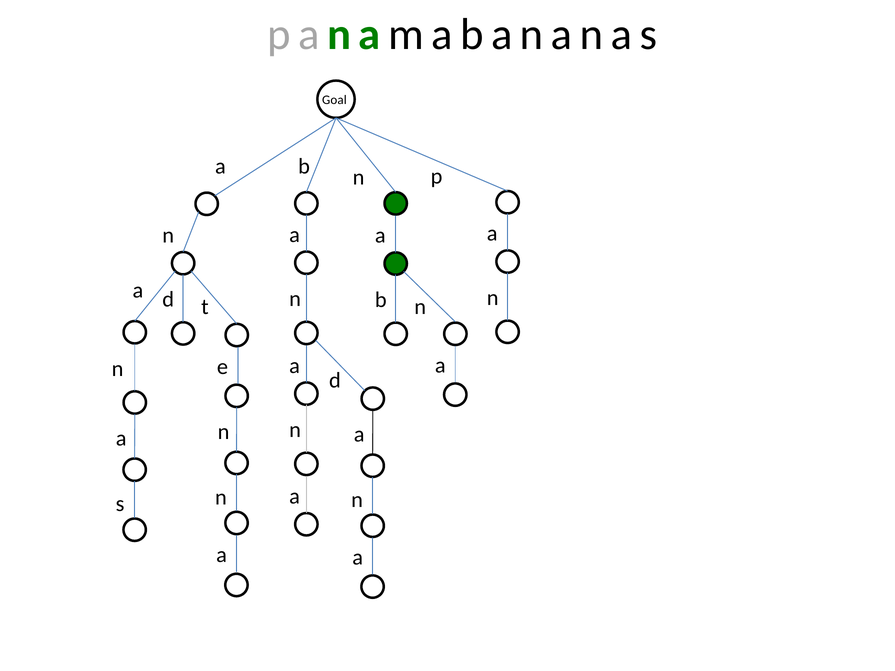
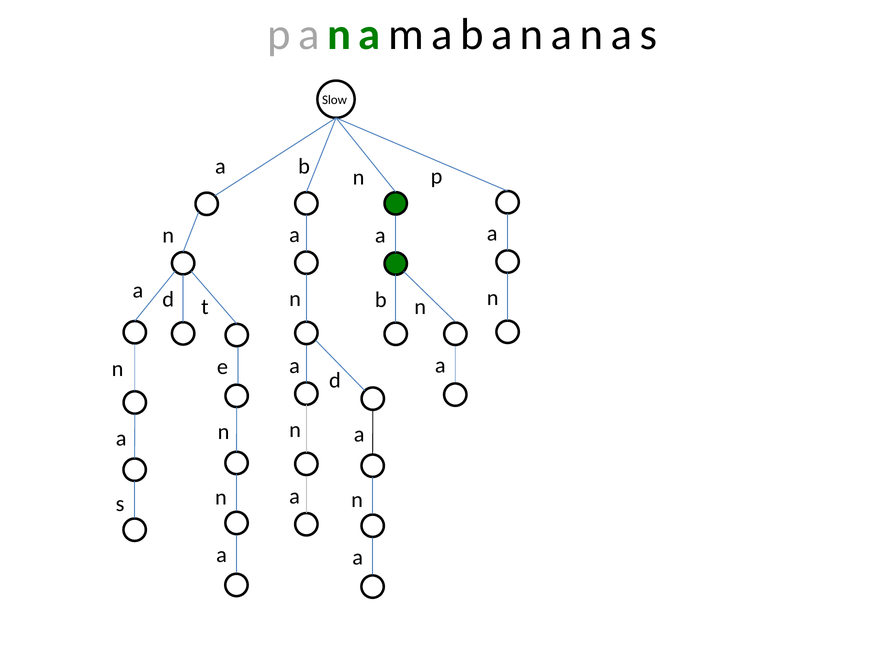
Goal: Goal -> Slow (335, 100)
